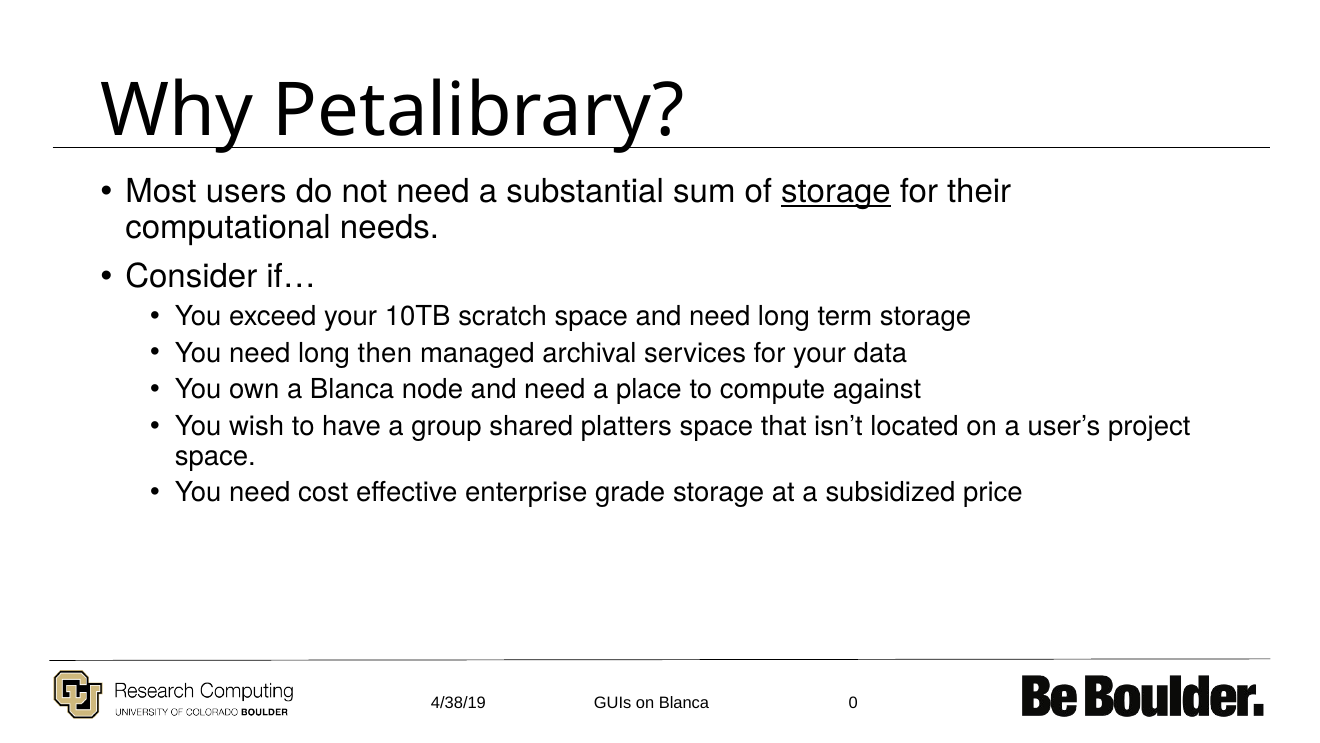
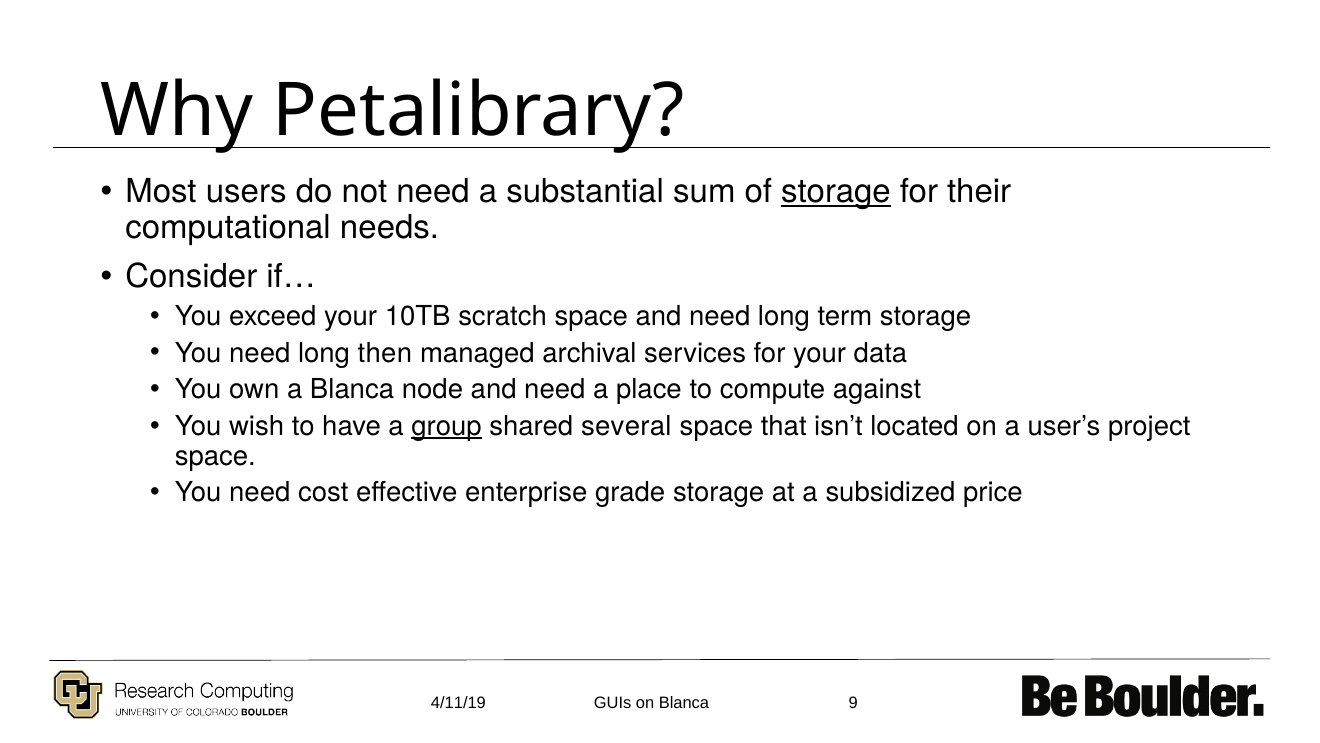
group underline: none -> present (447, 426)
platters: platters -> several (626, 426)
4/38/19: 4/38/19 -> 4/11/19 (458, 702)
0: 0 -> 9 (853, 702)
